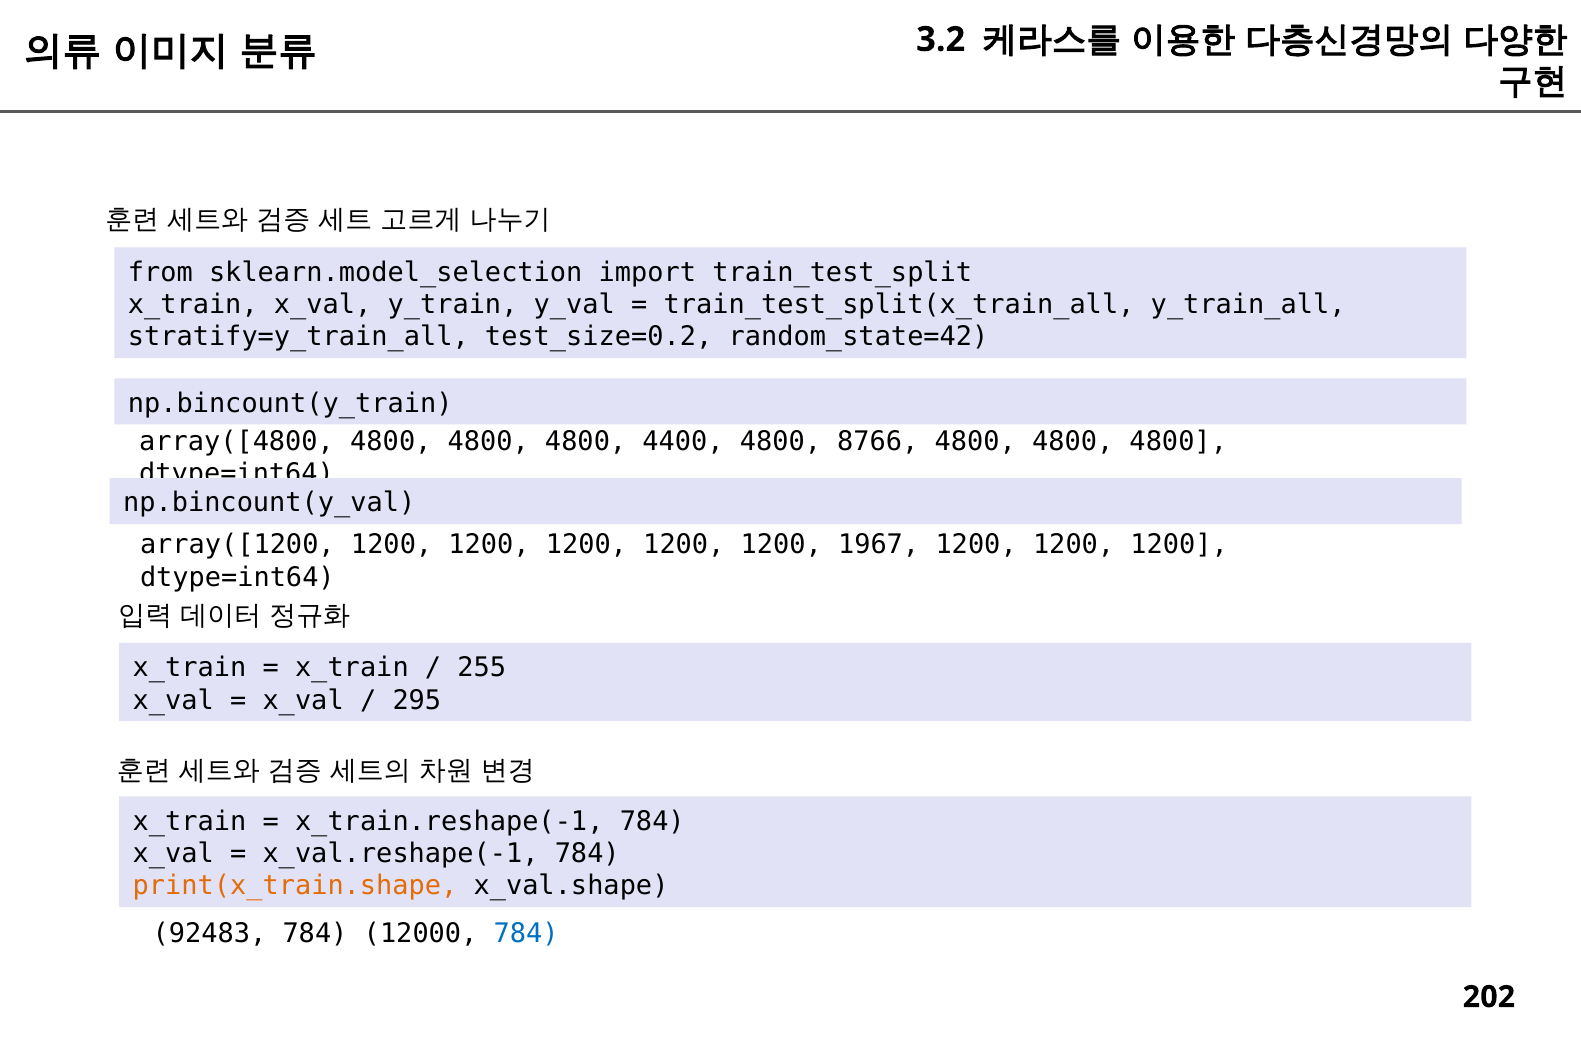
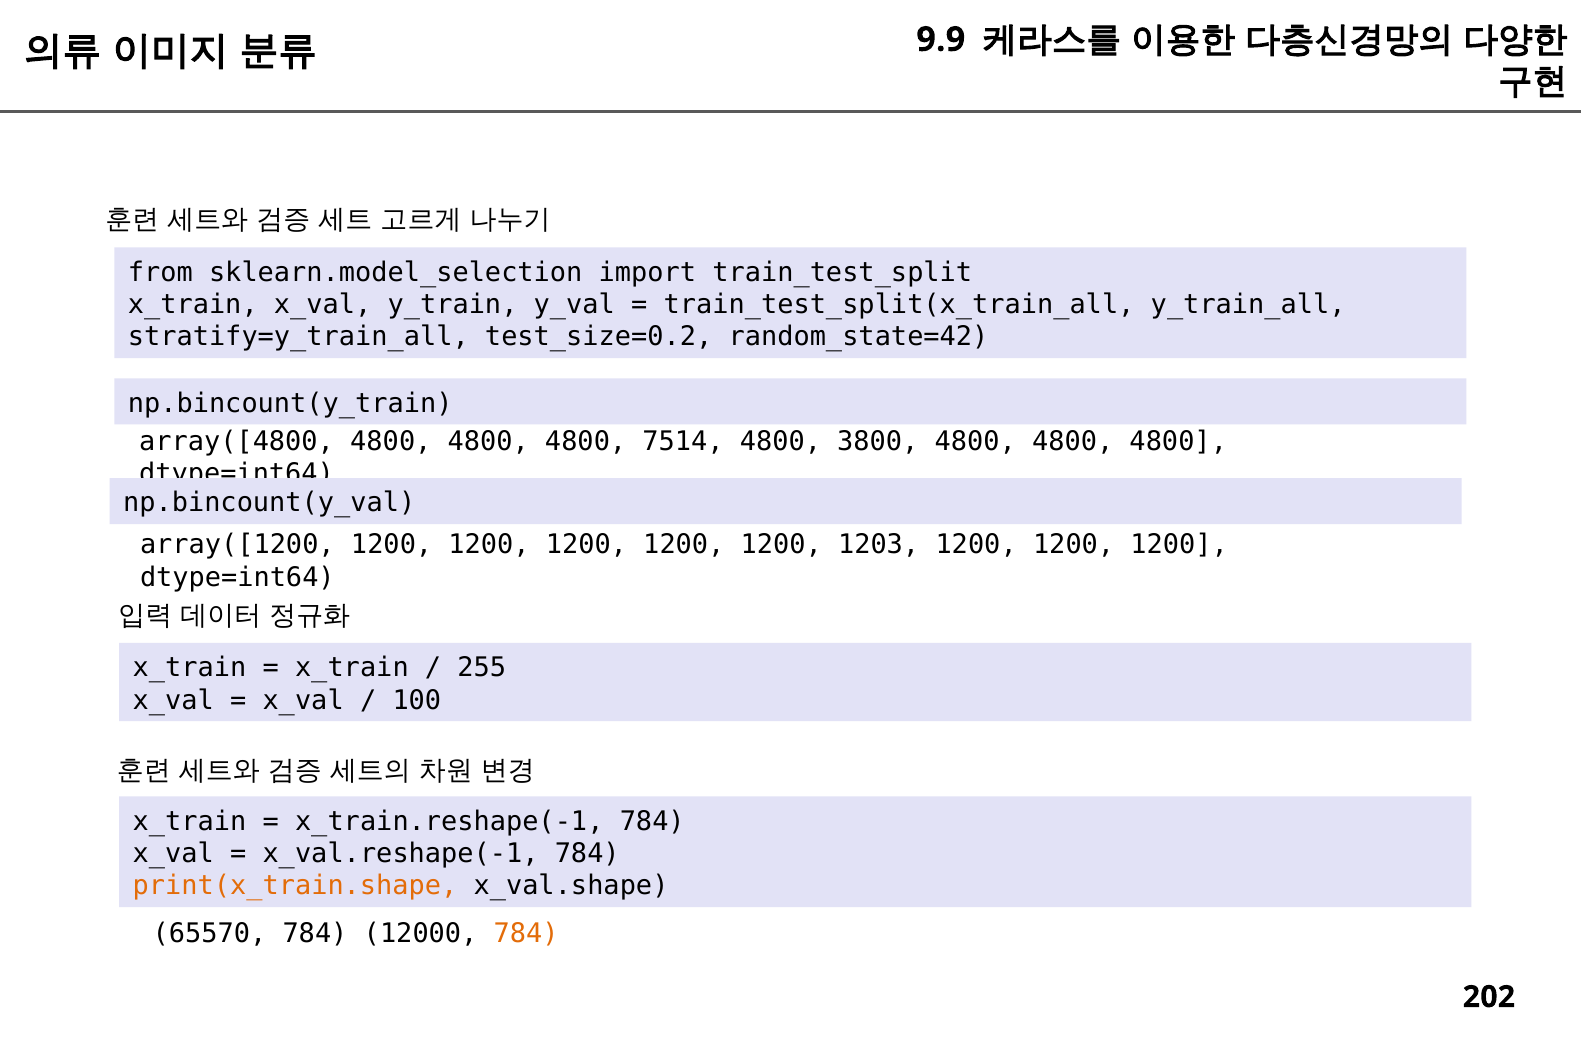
3.2: 3.2 -> 9.9 (941, 39)
4400: 4400 -> 7514 (683, 441)
8766: 8766 -> 3800 (878, 441)
1967: 1967 -> 1203 (879, 545)
295: 295 -> 100 (417, 700)
92483: 92483 -> 65570 (209, 933)
784 colour: blue -> orange (526, 933)
